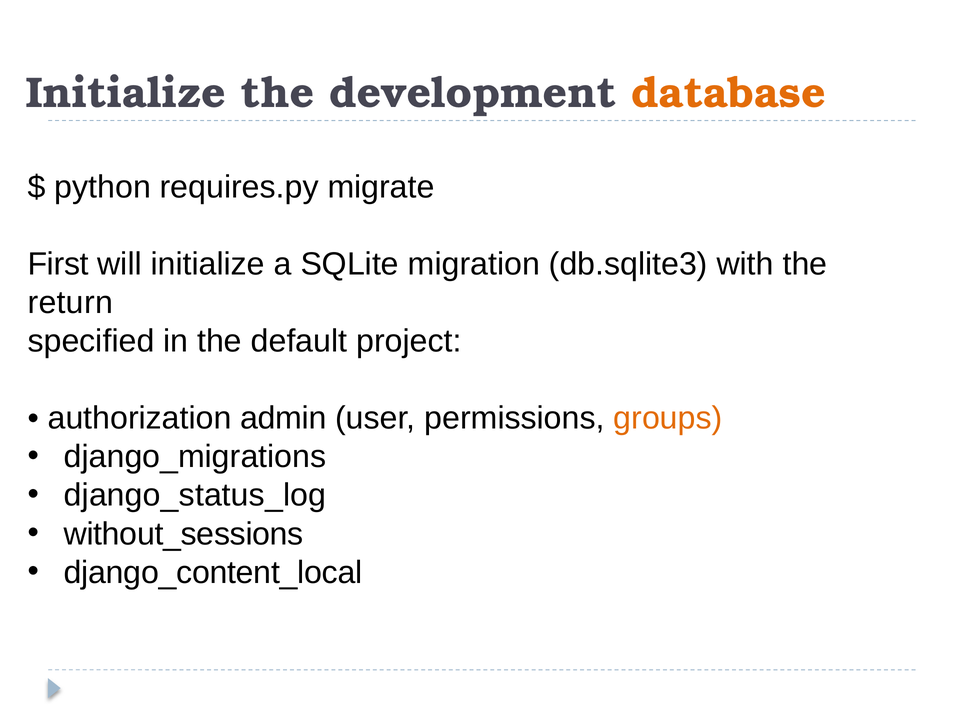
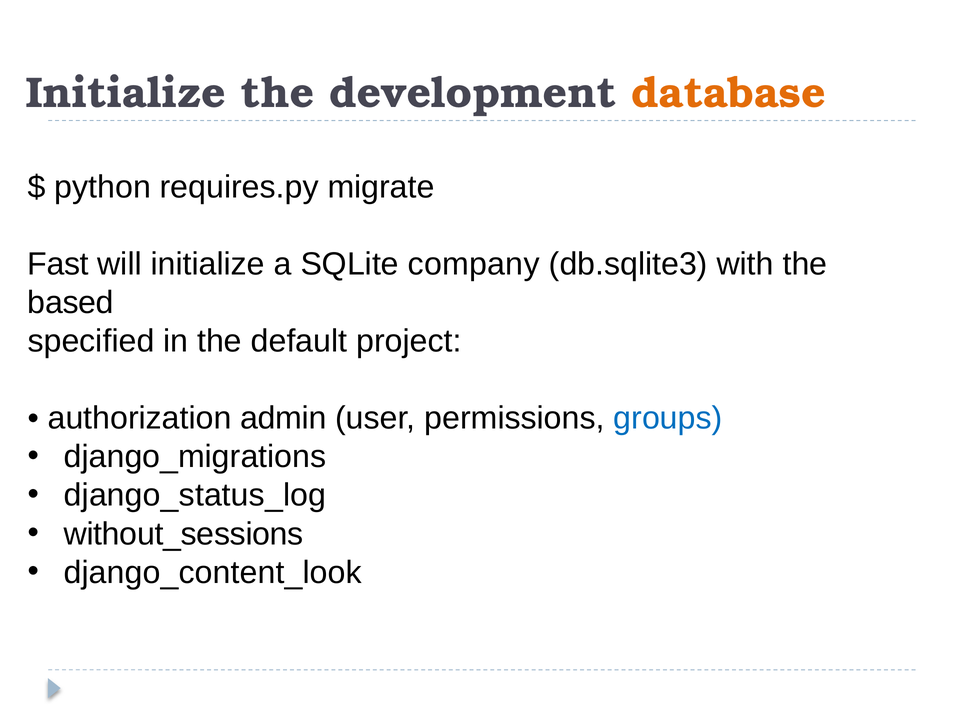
First: First -> Fast (58, 264)
migration: migration -> company (474, 264)
return: return -> based (71, 303)
groups colour: orange -> blue (668, 418)
django_content_local: django_content_local -> django_content_look (213, 572)
